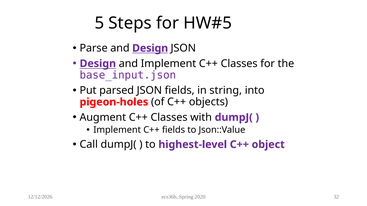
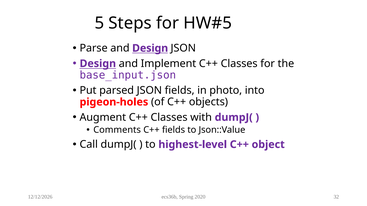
string: string -> photo (226, 91)
Implement: Implement -> Comments (117, 130)
